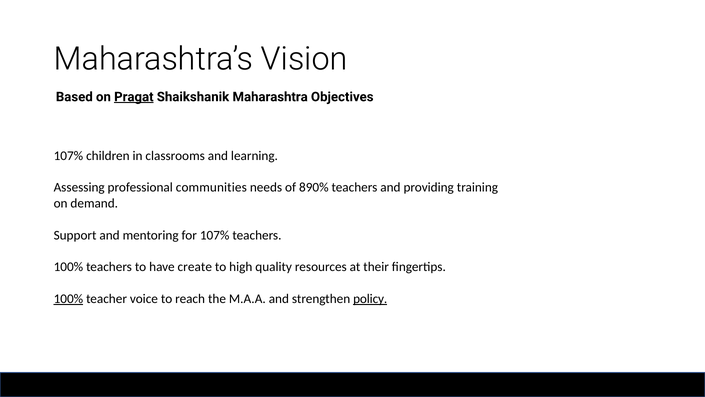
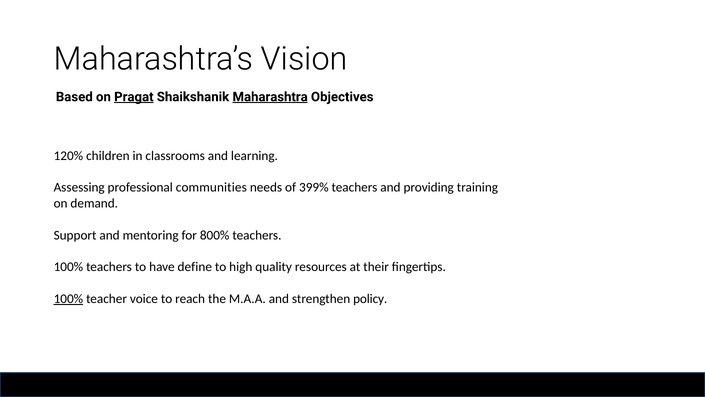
Maharashtra underline: none -> present (270, 97)
107%: 107% -> 120% (68, 156)
890%: 890% -> 399% (314, 187)
for 107%: 107% -> 800% (215, 235)
create: create -> define (195, 267)
policy underline: present -> none (370, 298)
